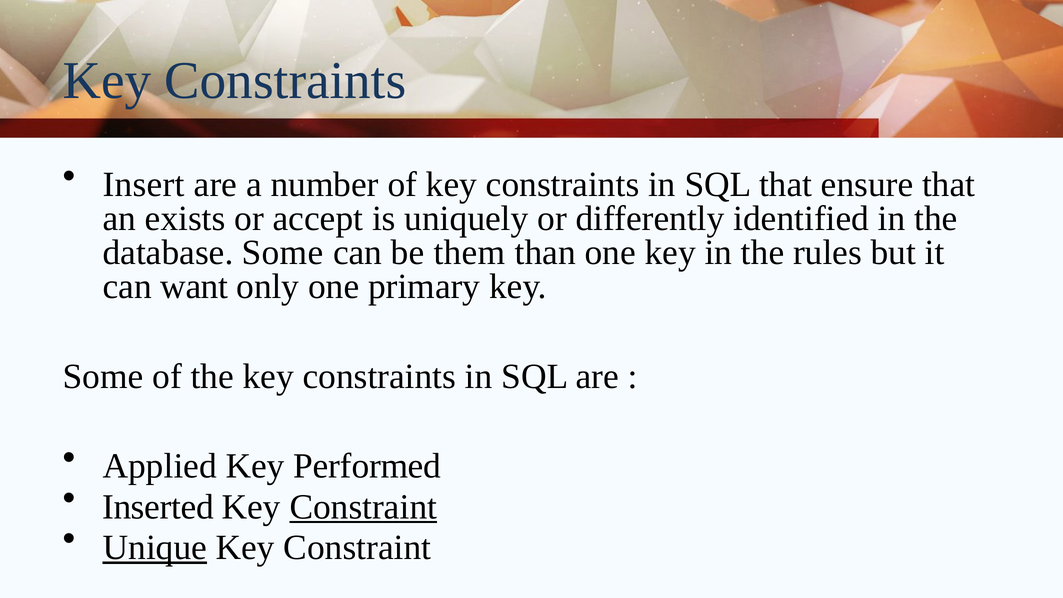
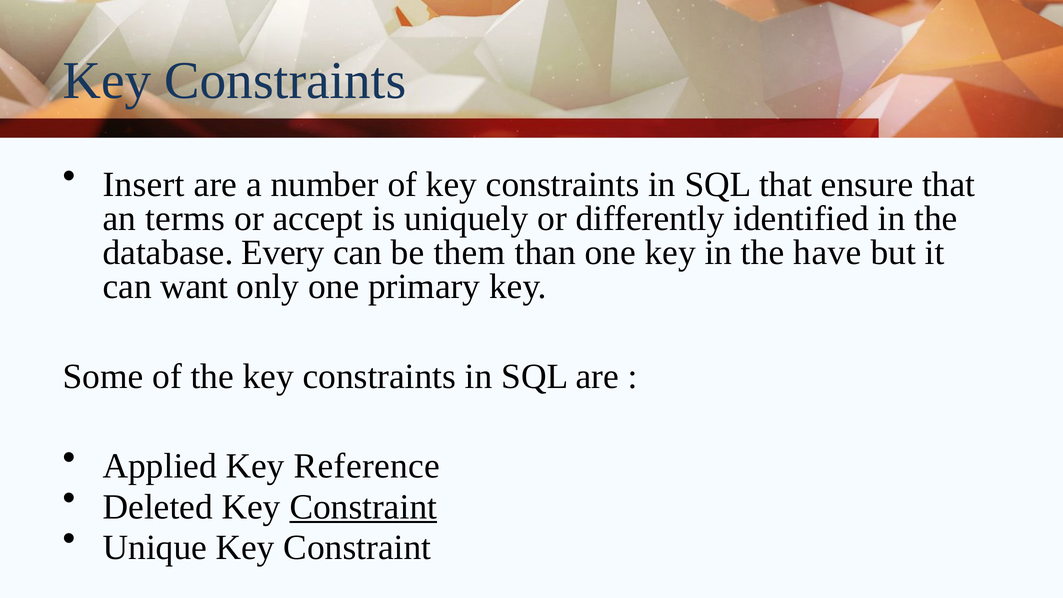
exists: exists -> terms (185, 219)
database Some: Some -> Every (283, 253)
rules: rules -> have (827, 253)
Performed: Performed -> Reference (367, 466)
Inserted: Inserted -> Deleted (158, 507)
Unique underline: present -> none (155, 547)
